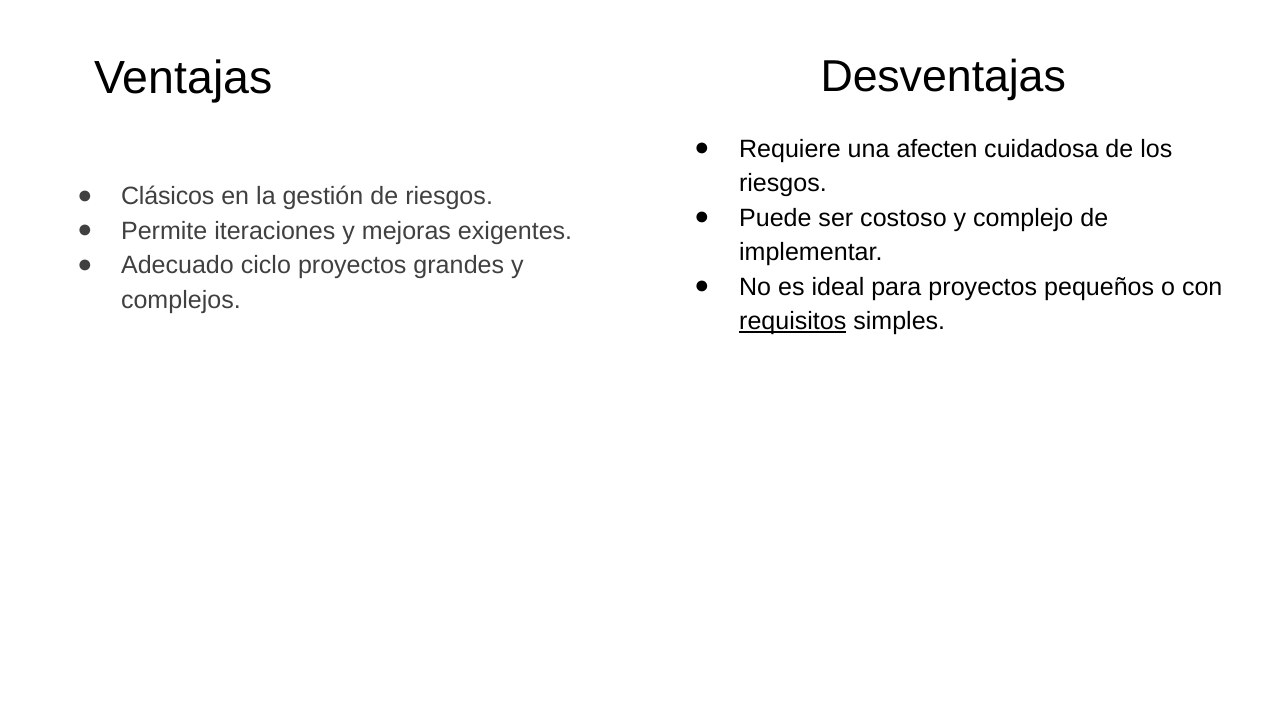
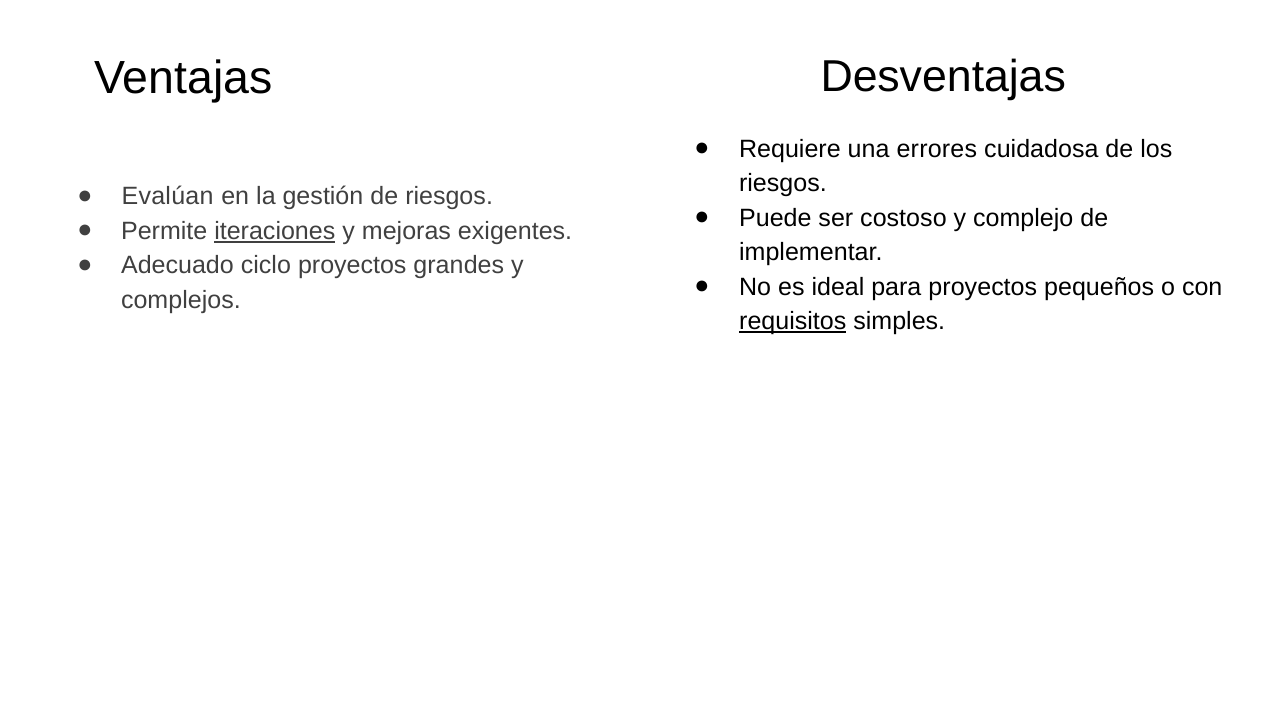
afecten: afecten -> errores (937, 149)
Clásicos: Clásicos -> Evalúan (168, 196)
iteraciones underline: none -> present (275, 231)
